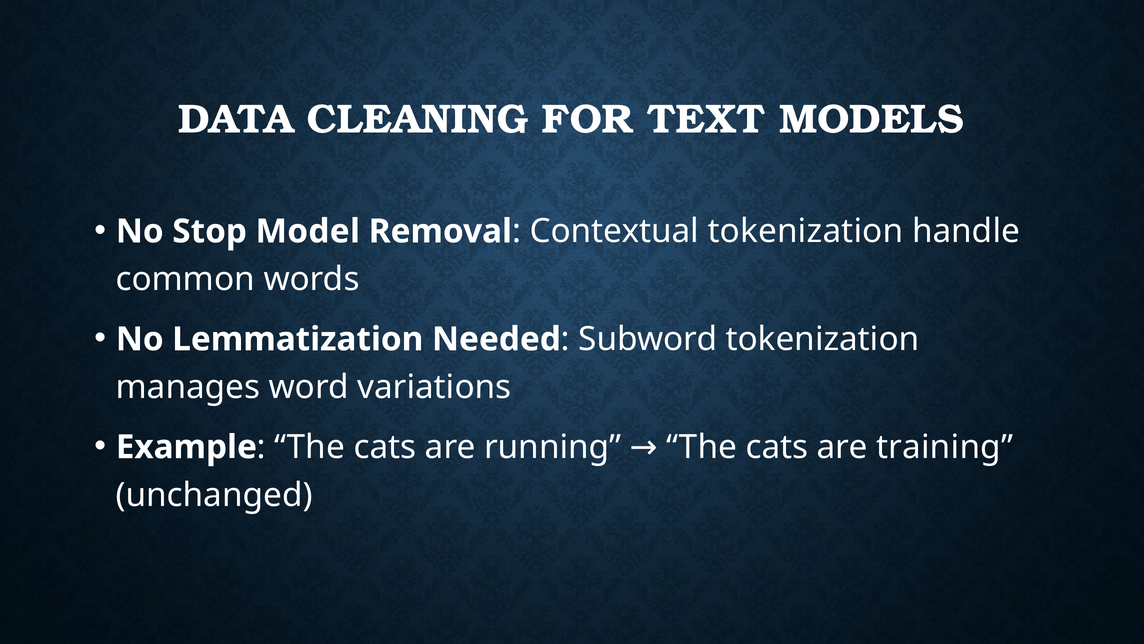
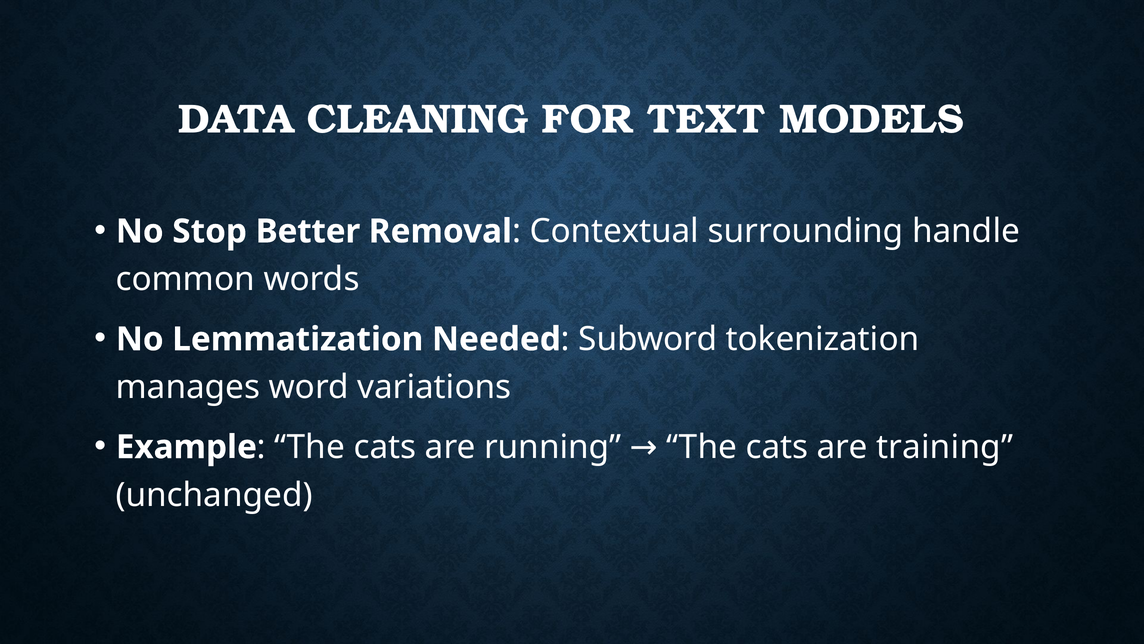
Model: Model -> Better (308, 231)
Contextual tokenization: tokenization -> surrounding (806, 231)
